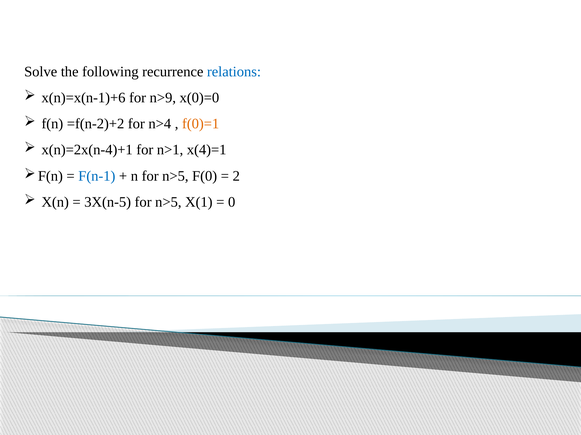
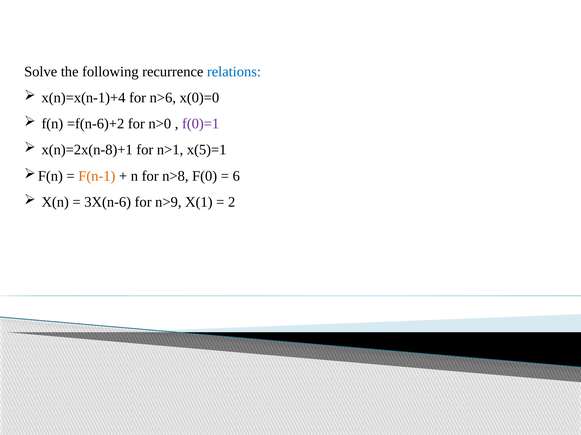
x(n)=x(n-1)+6: x(n)=x(n-1)+6 -> x(n)=x(n-1)+4 (84, 98)
n>9: n>9 -> n>6 (163, 98)
=f(n-2)+2: =f(n-2)+2 -> =f(n-6)+2 (96, 124)
n>4: n>4 -> n>0 (160, 124)
f(0)=1 colour: orange -> purple (201, 124)
x(n)=2x(n-4)+1: x(n)=2x(n-4)+1 -> x(n)=2x(n-8)+1 (87, 150)
x(4)=1: x(4)=1 -> x(5)=1 (207, 150)
F(n-1 colour: blue -> orange (97, 176)
n for n>5: n>5 -> n>8 (175, 176)
2: 2 -> 6 (236, 176)
3X(n-5: 3X(n-5 -> 3X(n-6 (108, 202)
n>5: n>5 -> n>9 (168, 202)
0: 0 -> 2 (232, 202)
